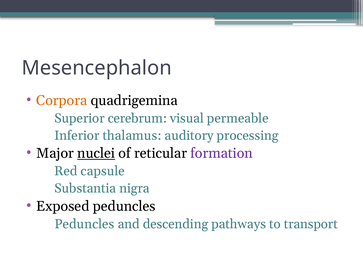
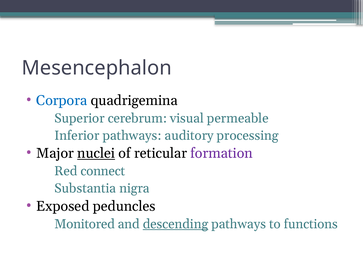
Corpora colour: orange -> blue (62, 101)
Inferior thalamus: thalamus -> pathways (132, 136)
capsule: capsule -> connect (103, 171)
Peduncles: Peduncles -> Monitored (85, 224)
descending underline: none -> present (175, 224)
transport: transport -> functions (311, 224)
